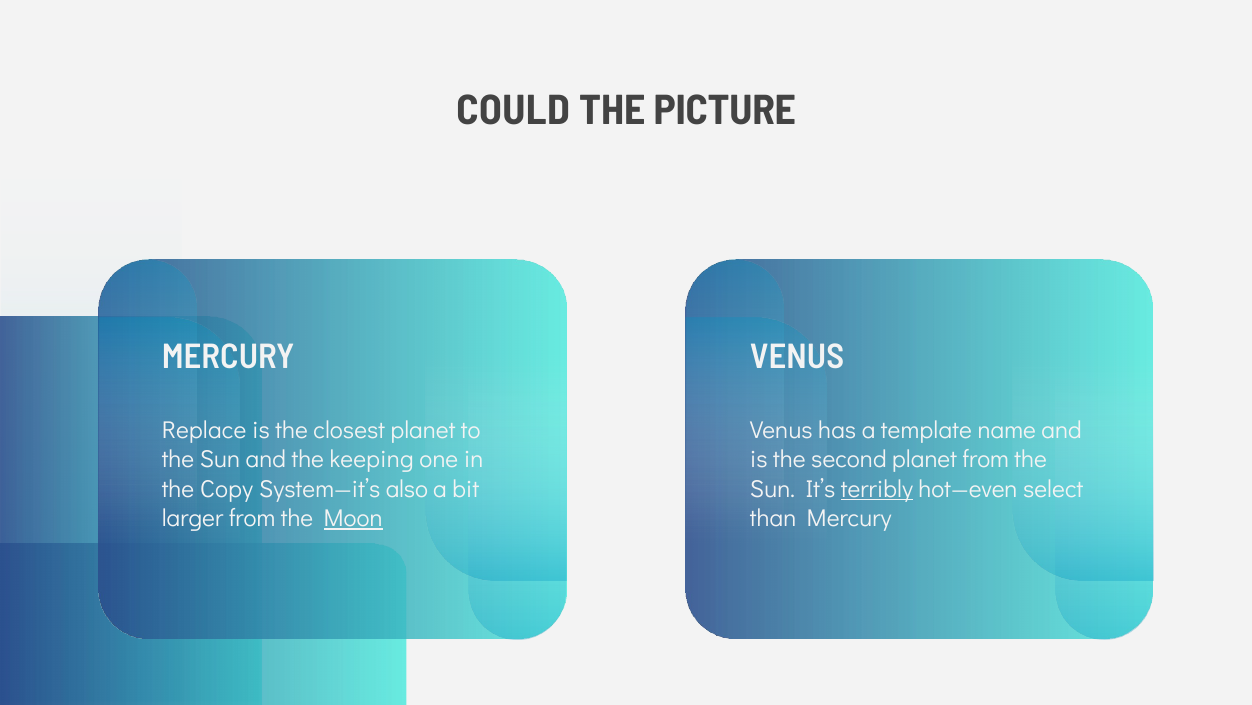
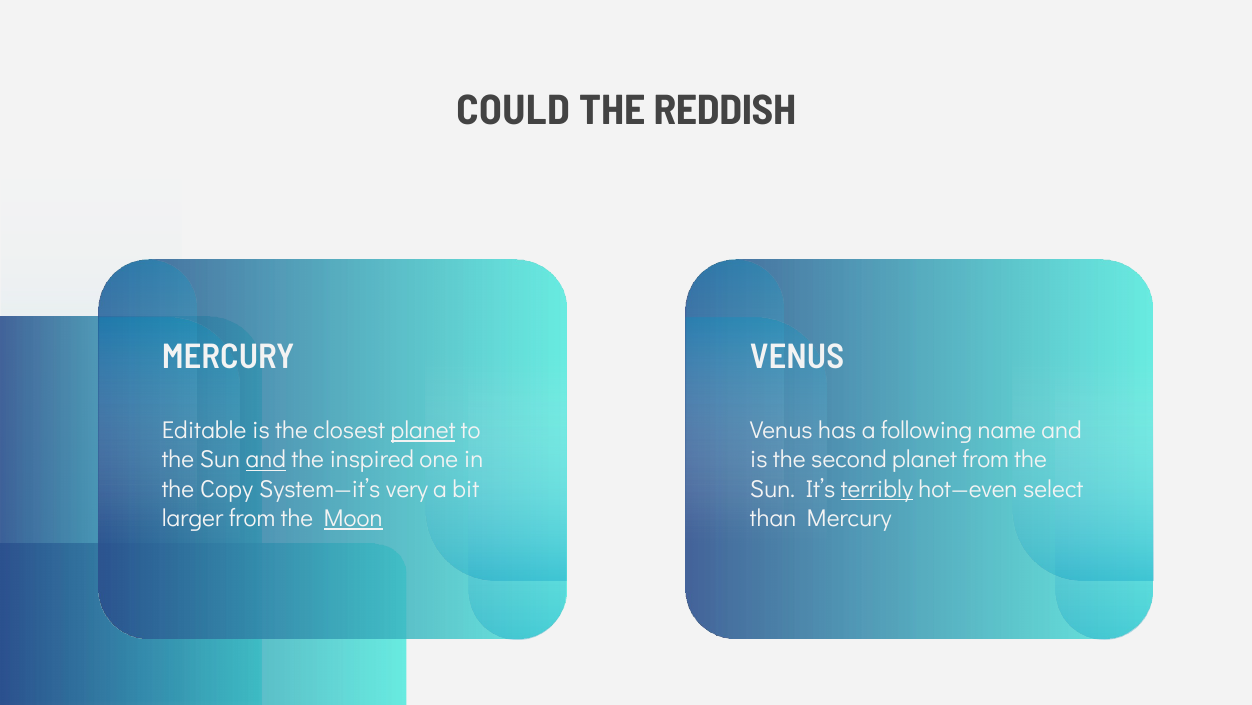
PICTURE: PICTURE -> REDDISH (725, 110)
Replace: Replace -> Editable (204, 430)
planet underline: none -> present (423, 430)
template: template -> following (927, 430)
and underline: none -> present (266, 459)
keeping: keeping -> inspired (372, 459)
also: also -> very (407, 489)
